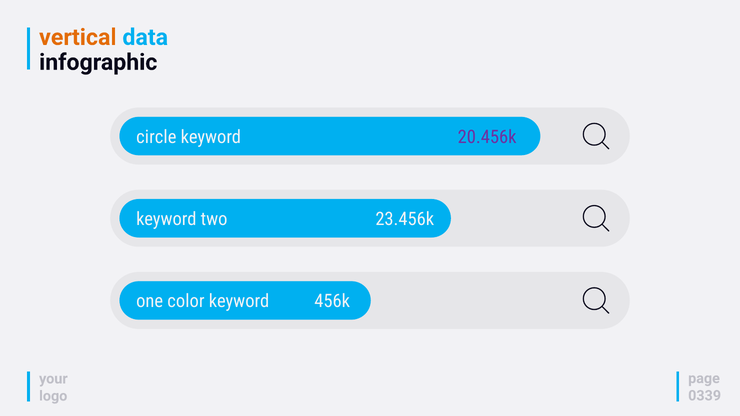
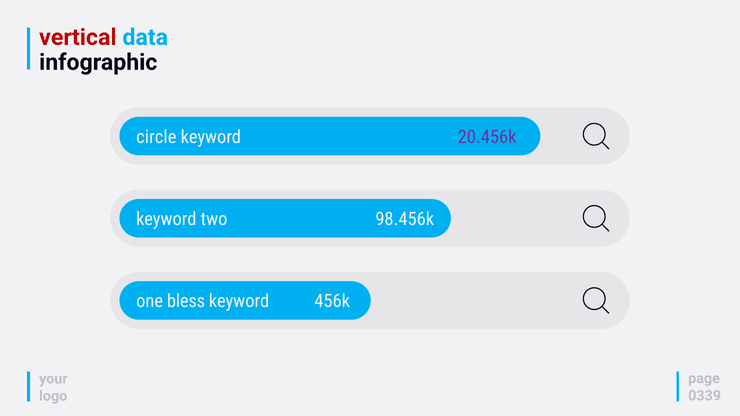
vertical colour: orange -> red (78, 37)
23.456k: 23.456k -> 98.456k (405, 219)
color: color -> bless (186, 302)
